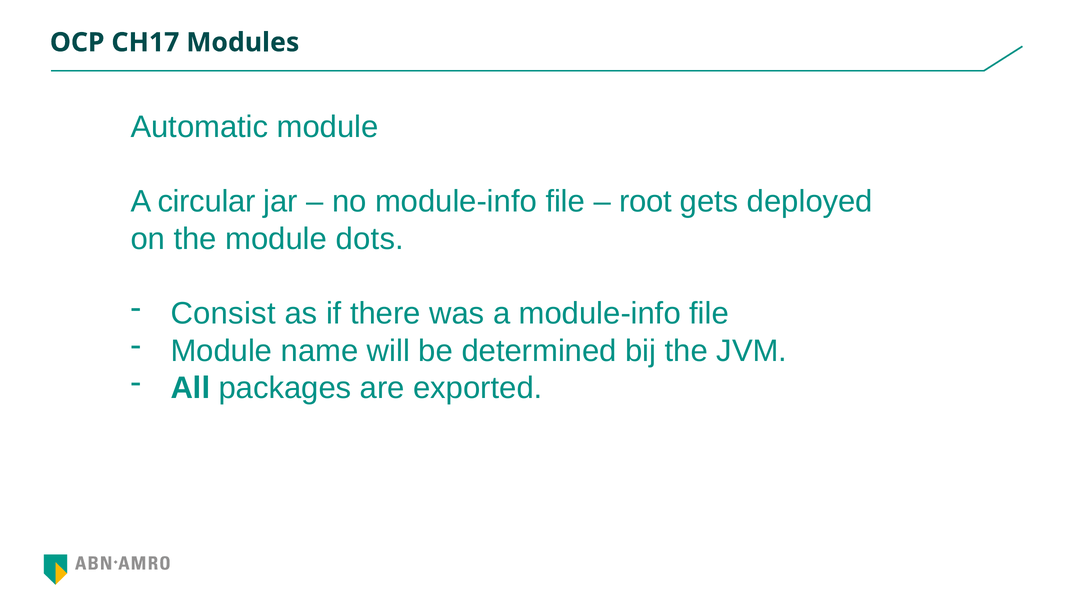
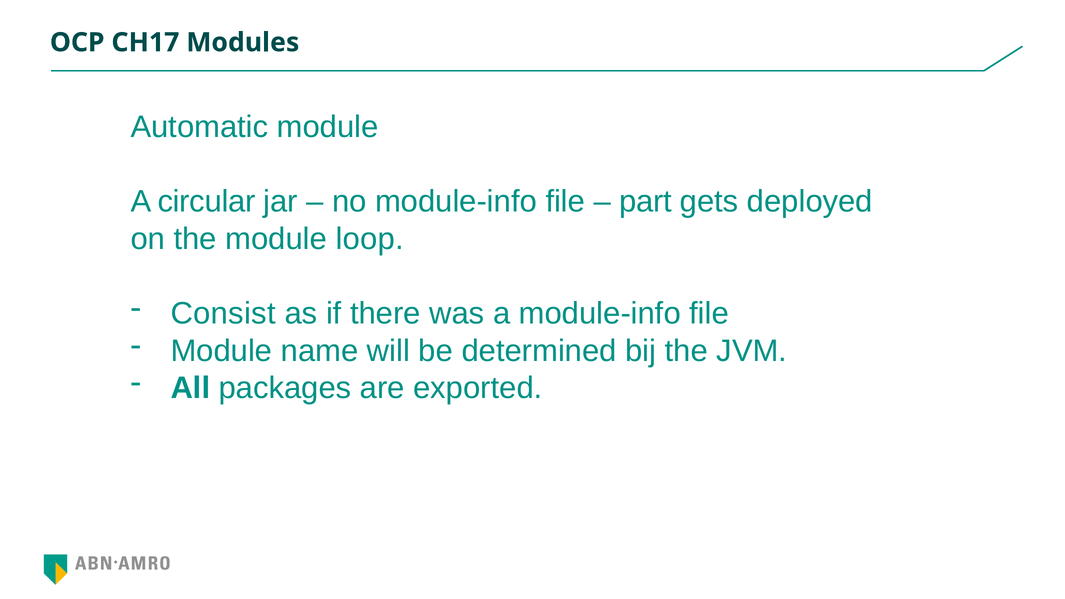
root: root -> part (646, 202)
dots: dots -> loop (370, 239)
